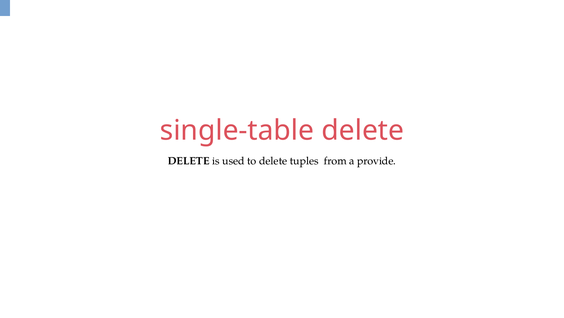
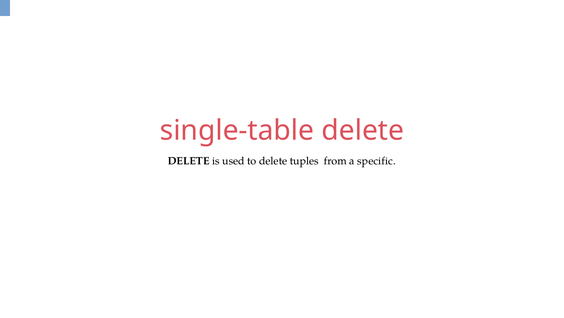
provide: provide -> specific (376, 161)
